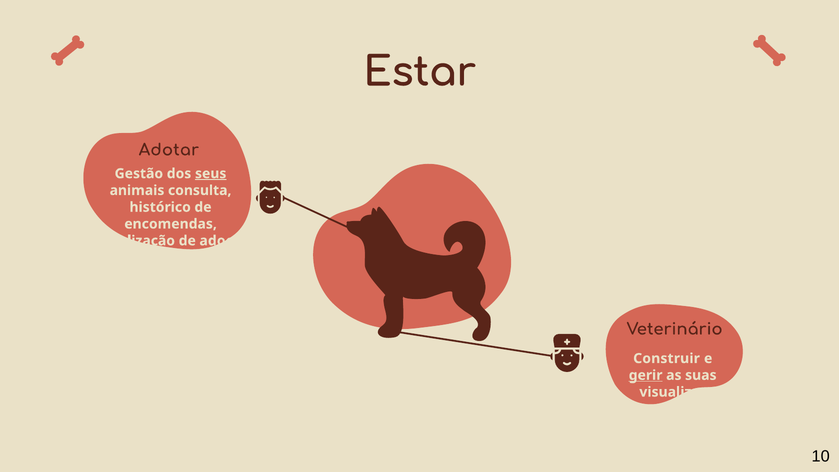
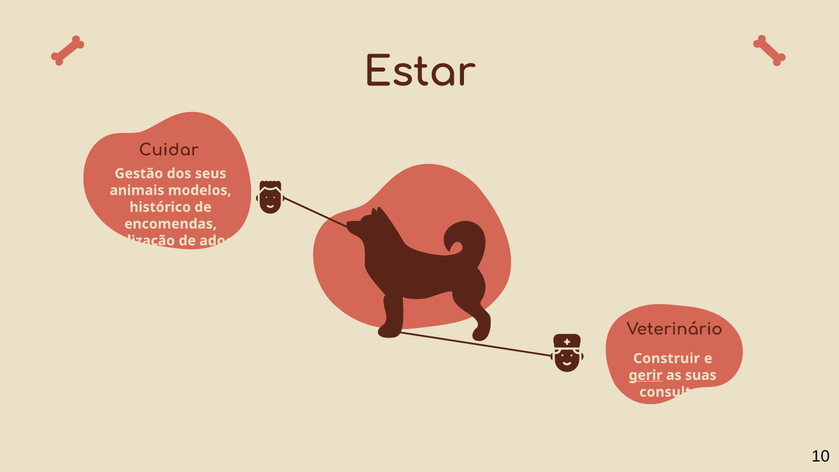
Adotar: Adotar -> Cuidar (169, 150)
seus underline: present -> none (211, 174)
consulta: consulta -> modelos (200, 190)
visualizar: visualizar -> consultar (673, 392)
